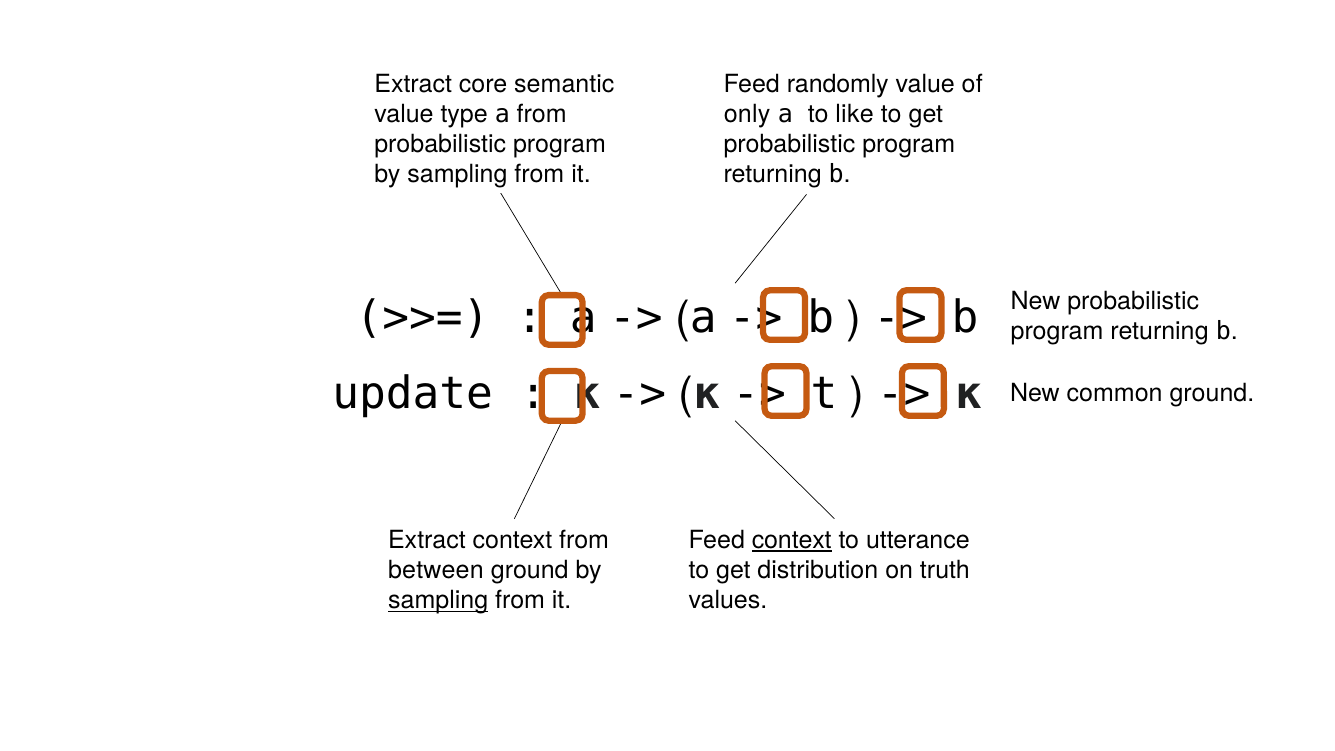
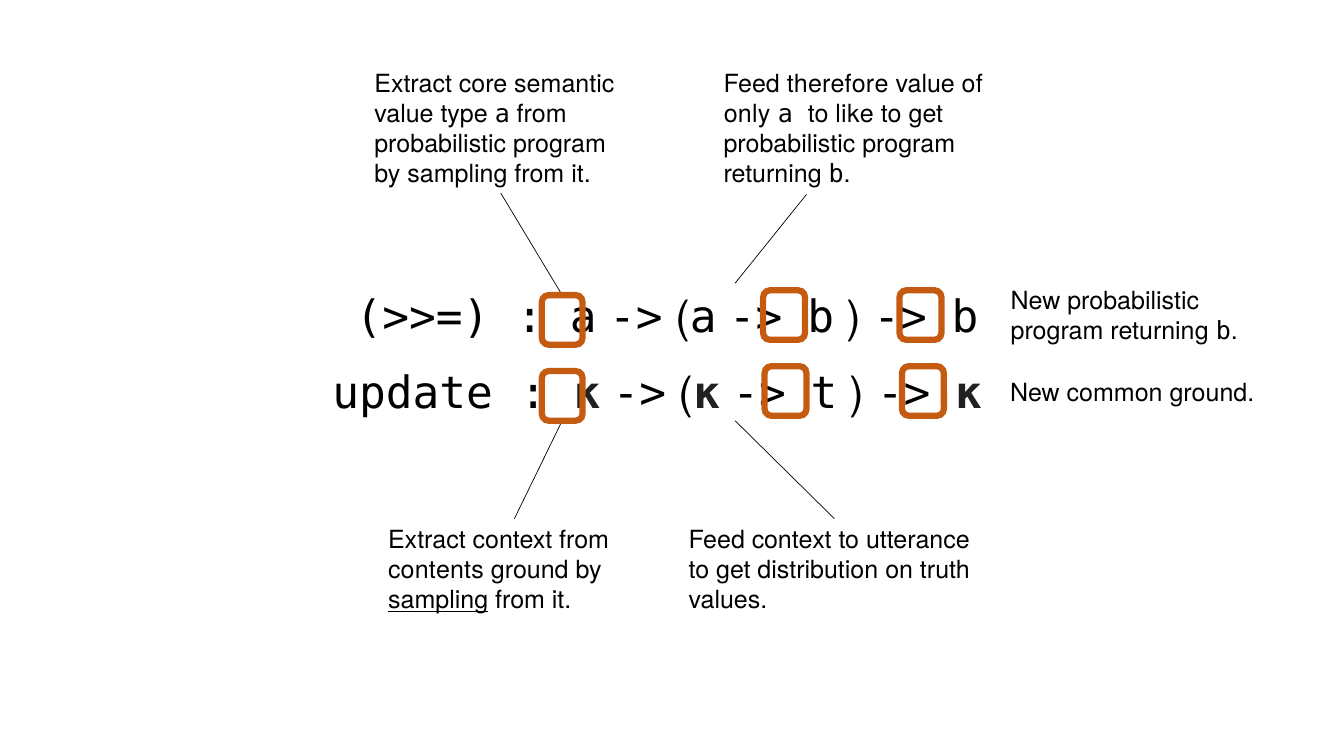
randomly: randomly -> therefore (838, 85)
context underline: present -> none (792, 540)
between: between -> contents (436, 570)
